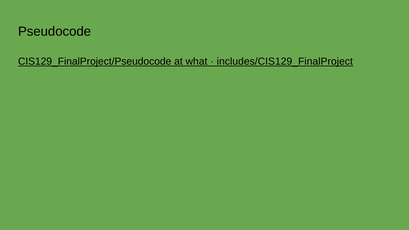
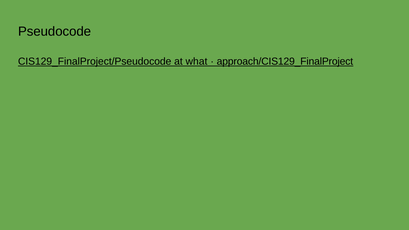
includes/CIS129_FinalProject: includes/CIS129_FinalProject -> approach/CIS129_FinalProject (285, 62)
